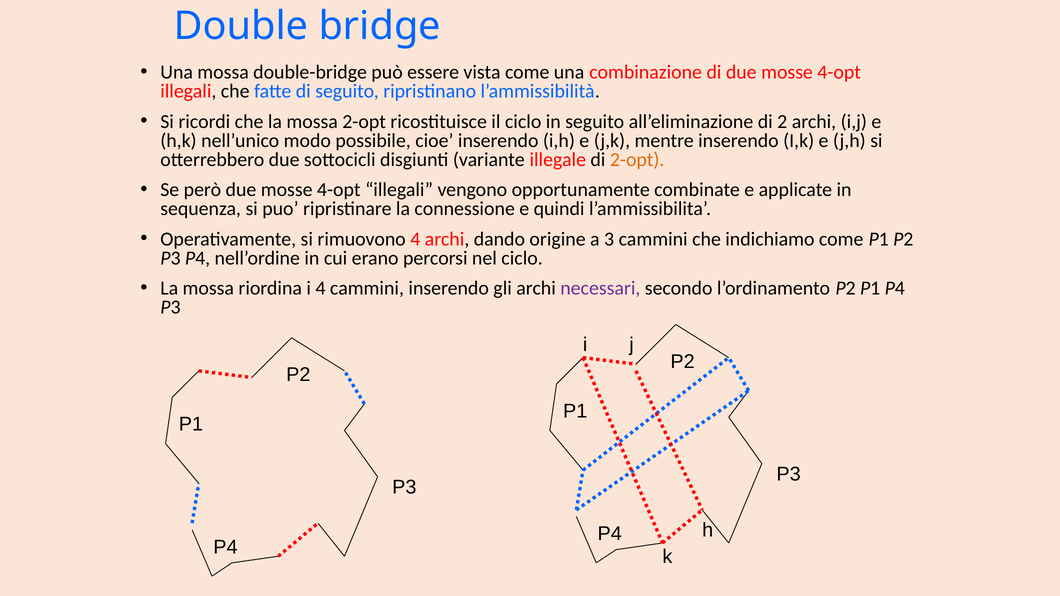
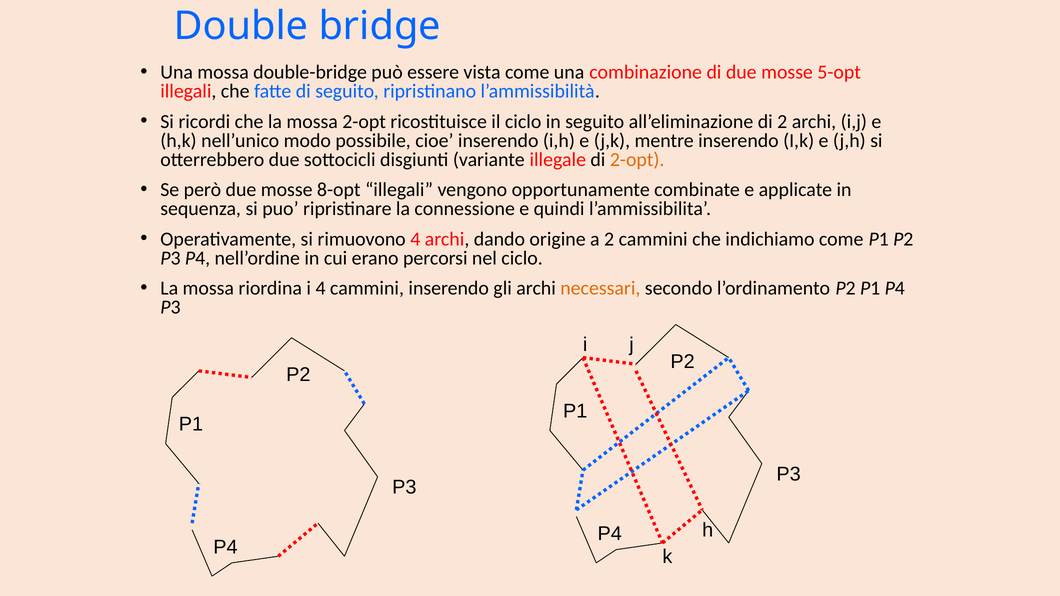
di due mosse 4-opt: 4-opt -> 5-opt (839, 72)
però due mosse 4-opt: 4-opt -> 8-opt (339, 190)
a 3: 3 -> 2 (609, 239)
necessari colour: purple -> orange (600, 288)
